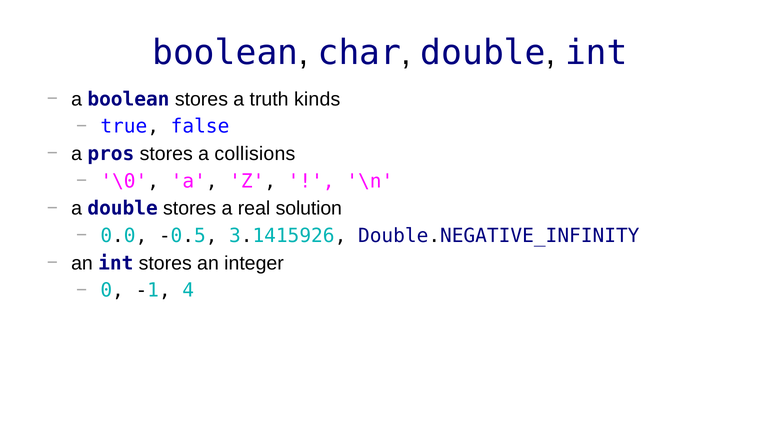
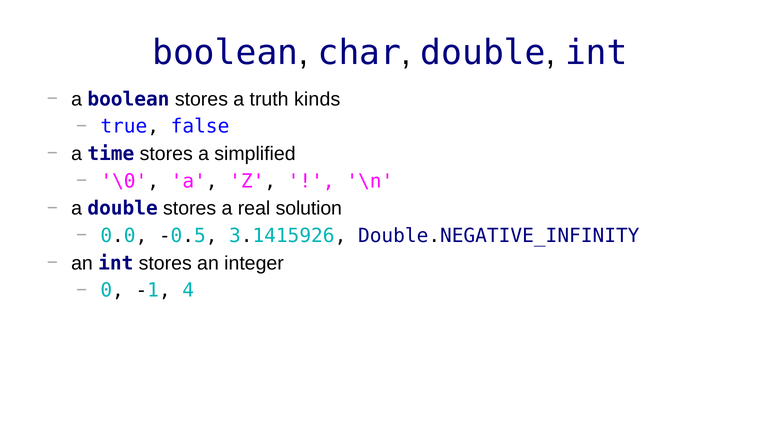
pros: pros -> time (111, 154)
collisions: collisions -> simplified (255, 154)
